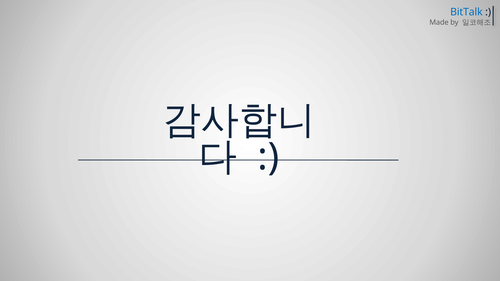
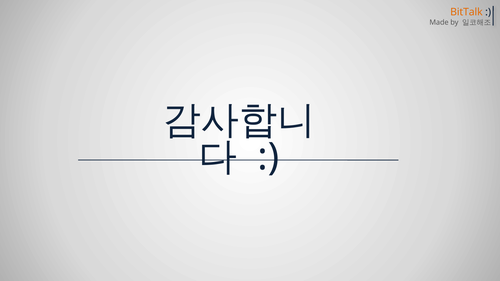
BitTalk colour: blue -> orange (466, 12)
